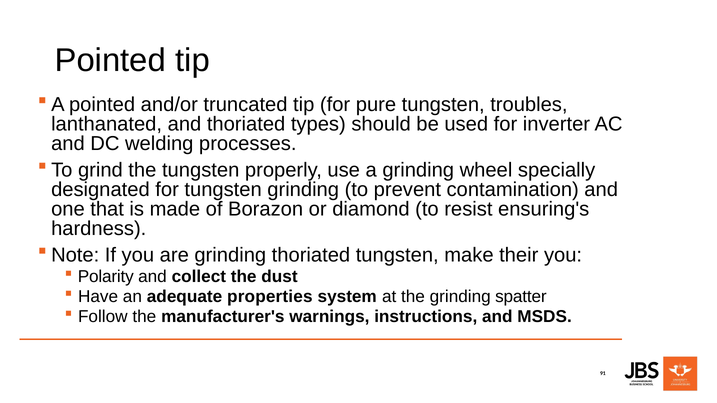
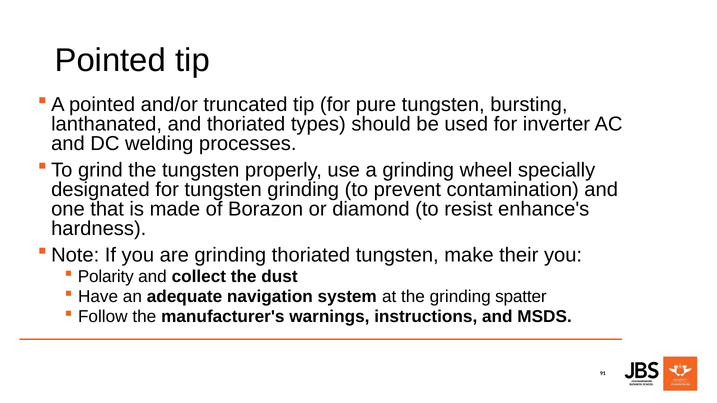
troubles: troubles -> bursting (529, 104)
ensuring's: ensuring's -> enhance's (544, 209)
properties: properties -> navigation (270, 297)
